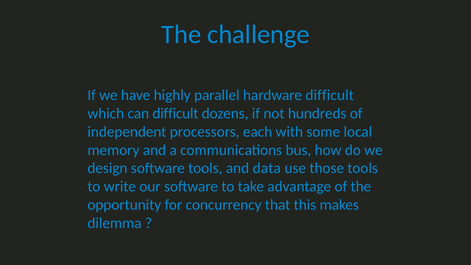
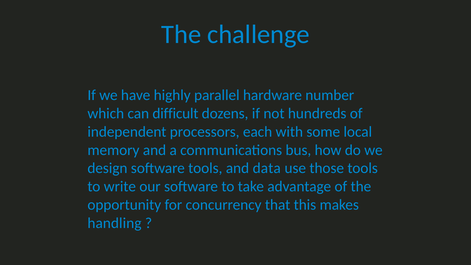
hardware difficult: difficult -> number (330, 95)
dilemma: dilemma -> handling (114, 223)
